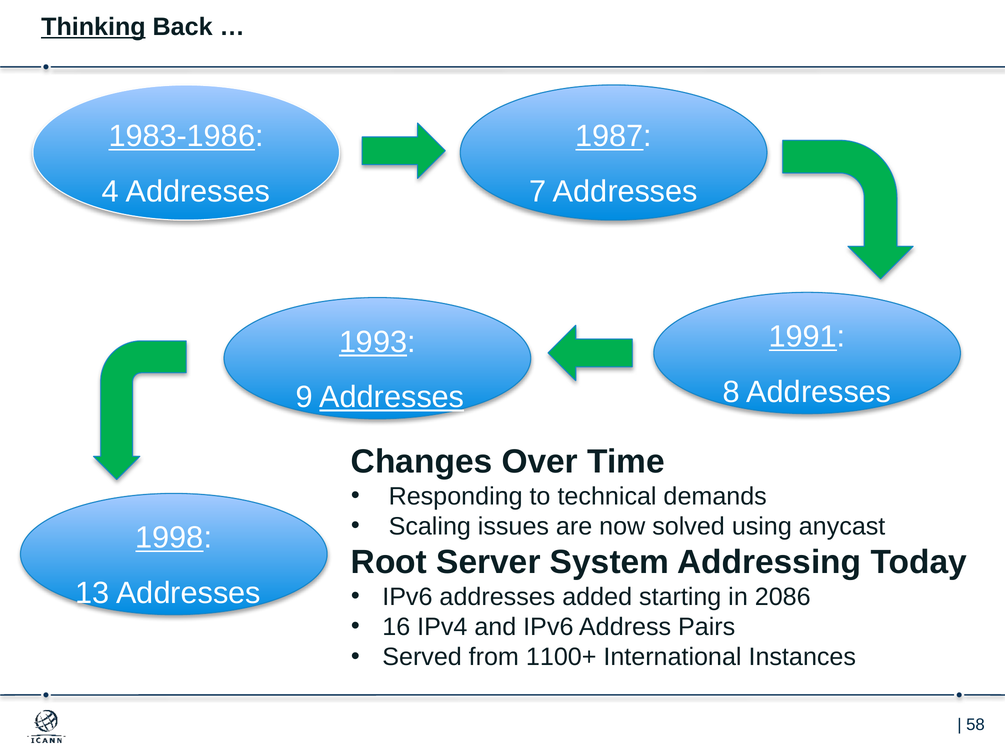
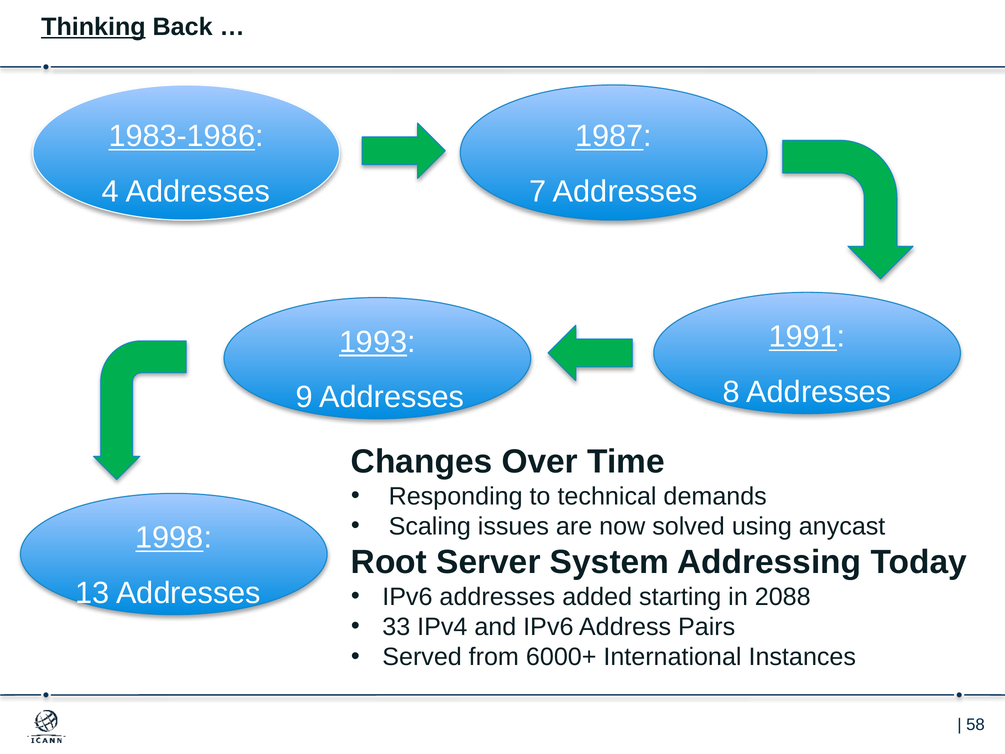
Addresses underline: present -> none (392, 397)
2086: 2086 -> 2088 (783, 597)
16: 16 -> 33 (396, 627)
1100+: 1100+ -> 6000+ (561, 657)
